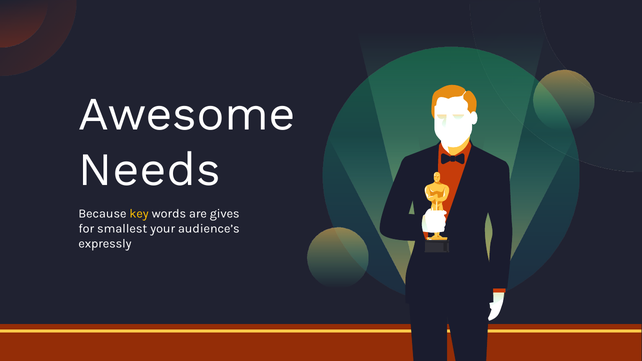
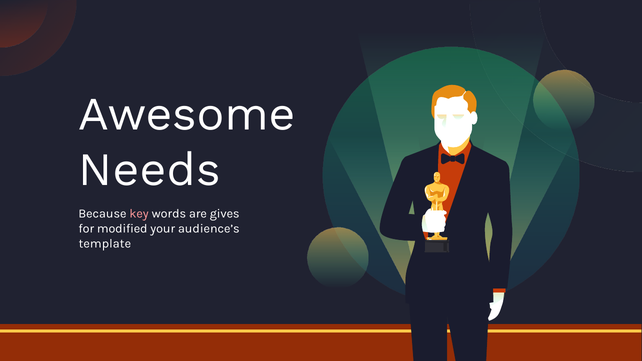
key colour: yellow -> pink (139, 214)
smallest: smallest -> modified (122, 229)
expressly: expressly -> template (105, 244)
